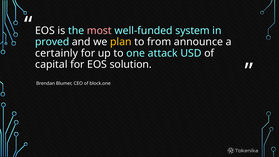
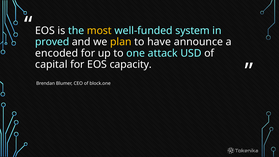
most colour: pink -> yellow (99, 31)
from: from -> have (159, 42)
certainly: certainly -> encoded (57, 53)
solution: solution -> capacity (131, 64)
